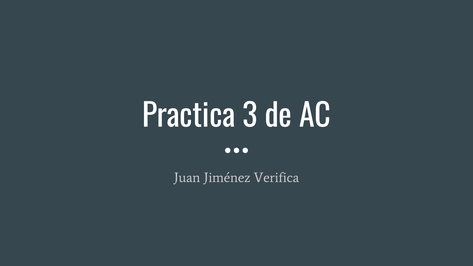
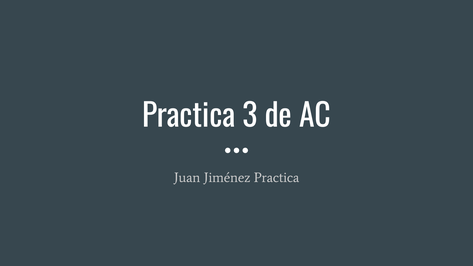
Jiménez Verifica: Verifica -> Practica (277, 178)
